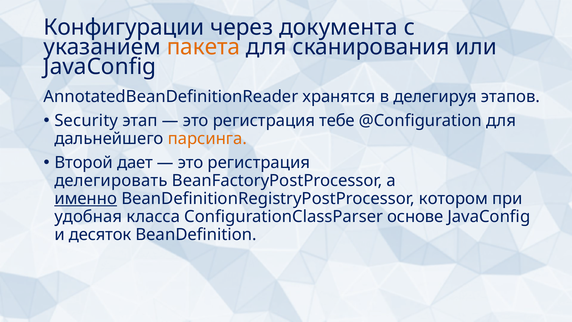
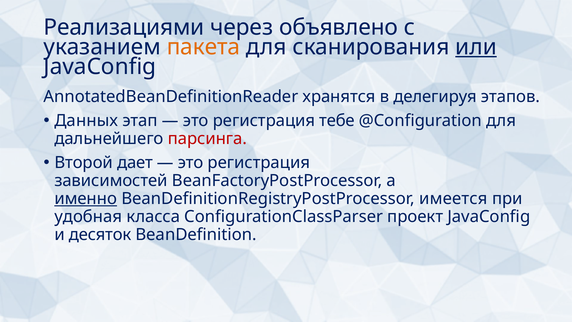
Конфигурации: Конфигурации -> Реализациями (124, 27)
документа: документа -> объявлено (339, 27)
или underline: none -> present (476, 47)
Security: Security -> Данных (86, 121)
парсинга colour: orange -> red (207, 139)
делегировать: делегировать -> зависимостей (111, 181)
котором: котором -> имеется (453, 199)
основе: основе -> проект (415, 217)
